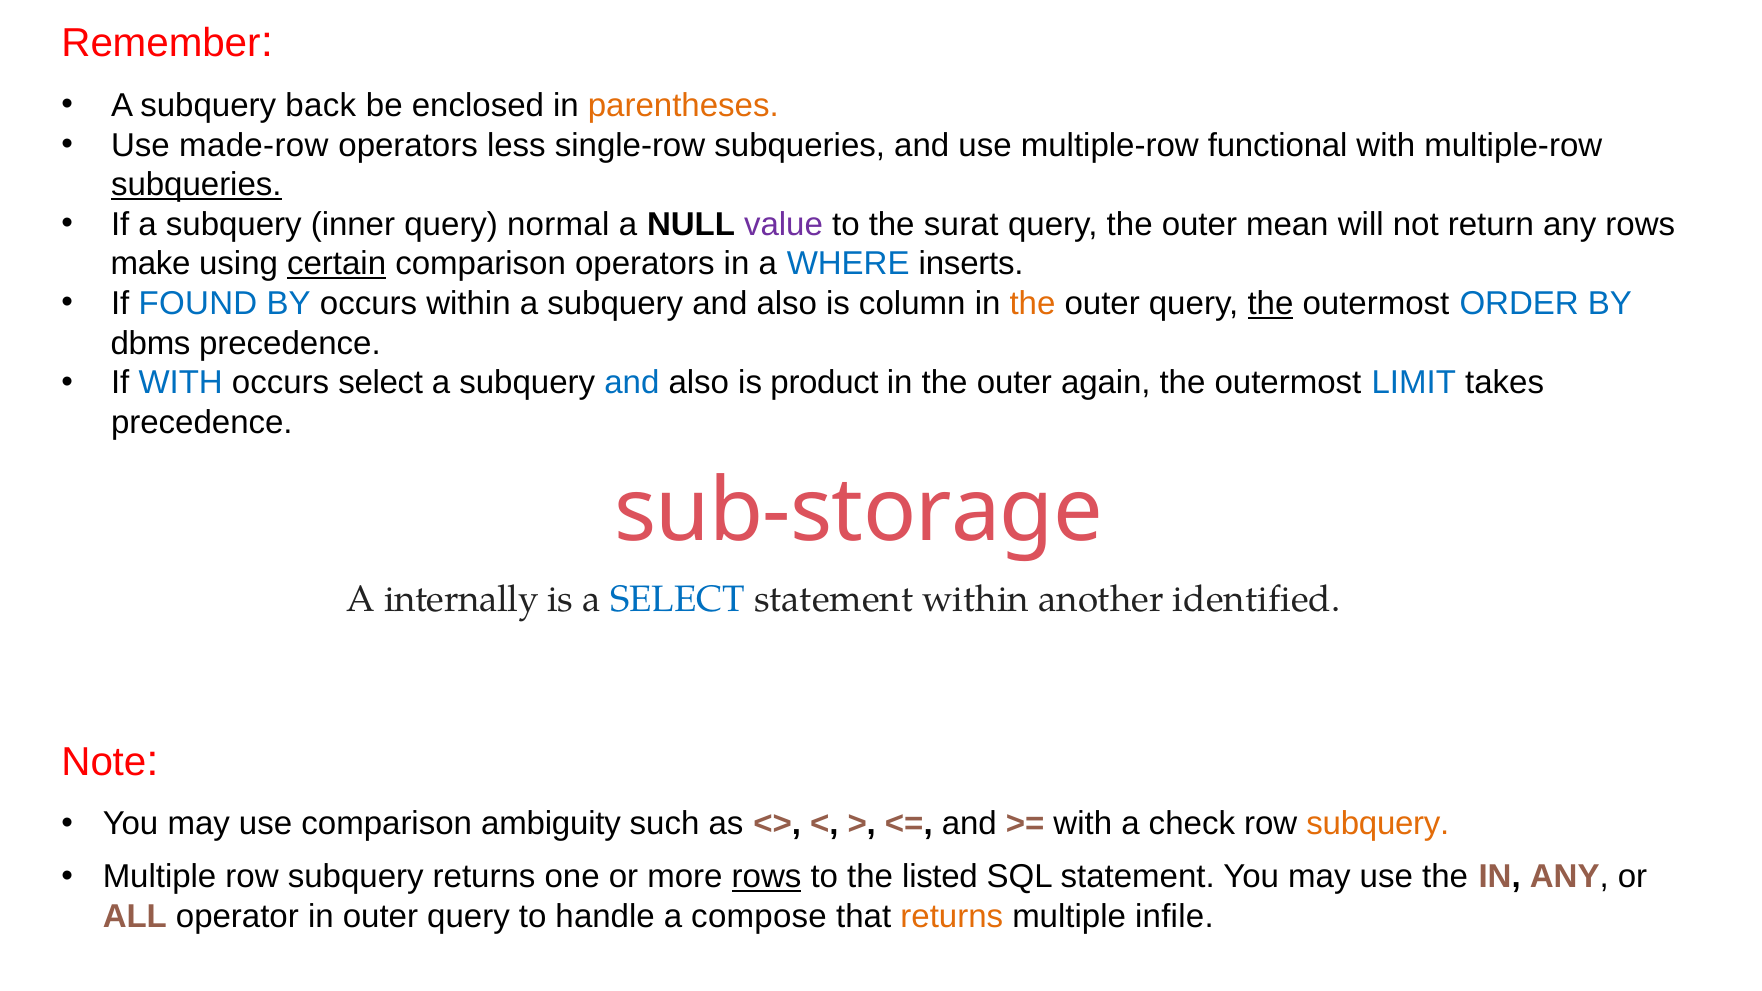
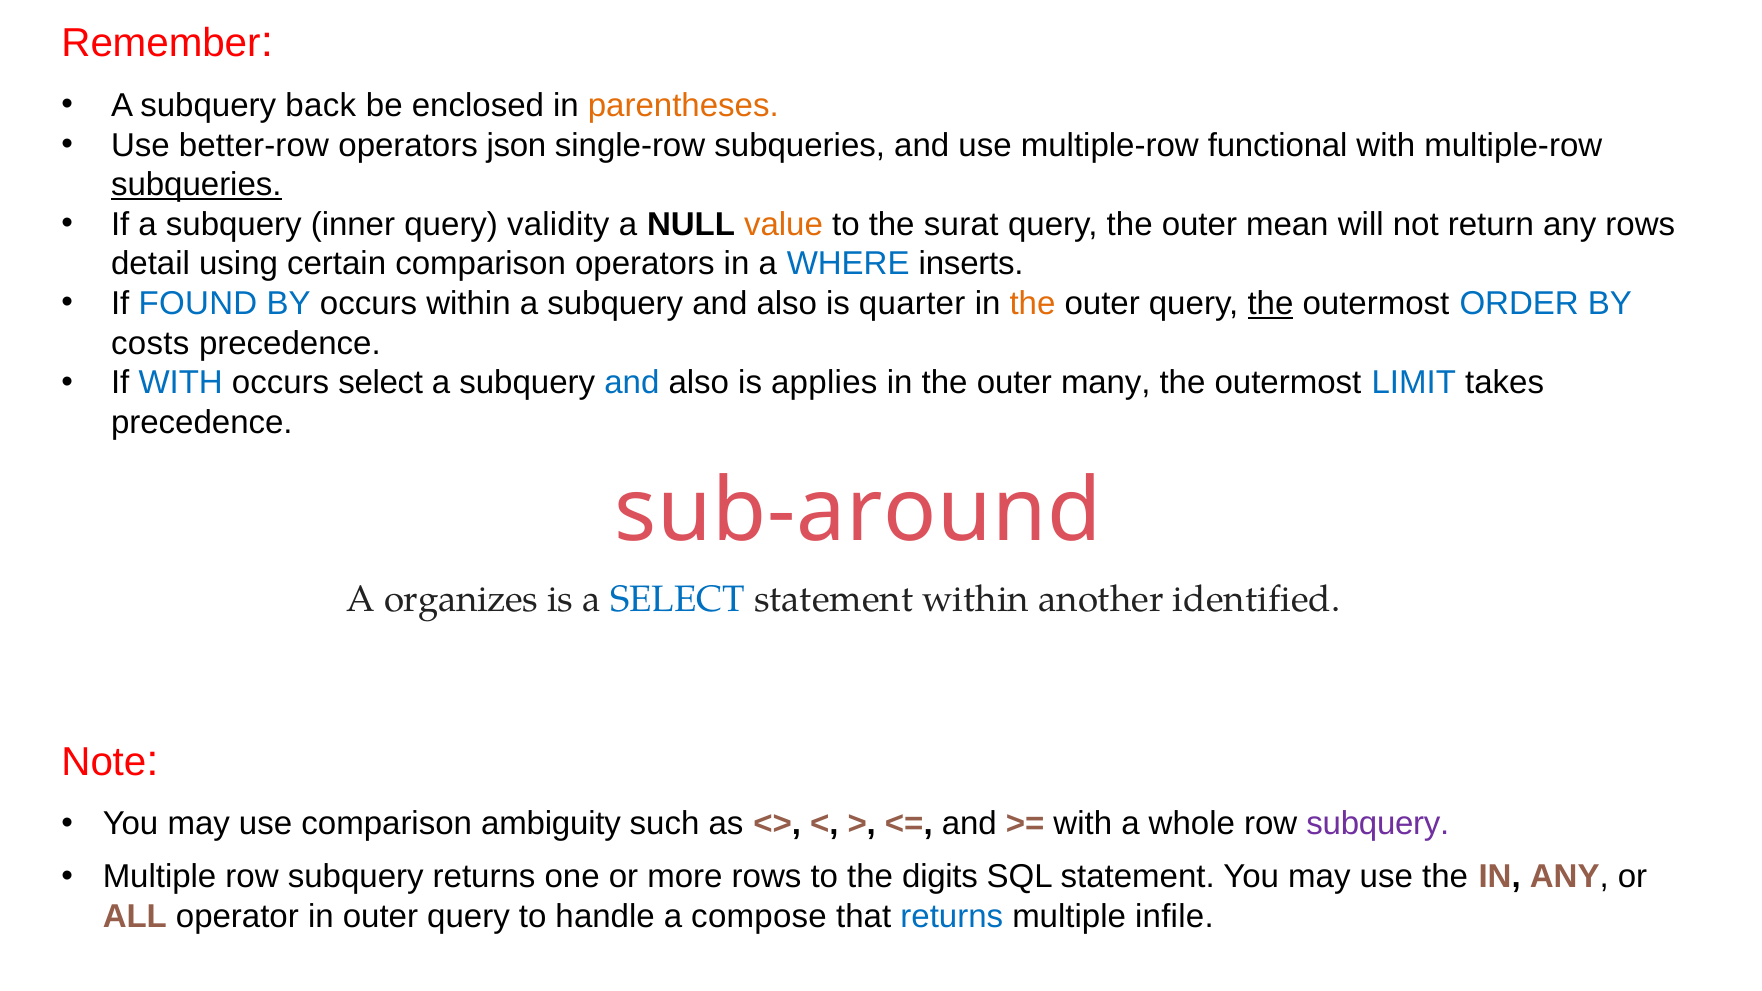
made-row: made-row -> better-row (254, 145)
less: less -> json (517, 145)
normal: normal -> validity (558, 224)
value colour: purple -> orange (783, 224)
make: make -> detail (150, 264)
certain underline: present -> none (337, 264)
column: column -> quarter (912, 304)
dbms: dbms -> costs (150, 343)
product: product -> applies (824, 383)
again: again -> many (1106, 383)
sub-storage: sub-storage -> sub-around (858, 511)
internally: internally -> organizes (461, 600)
check: check -> whole (1192, 824)
subquery colour: orange -> purple (1378, 824)
rows underline: present -> none (767, 877)
listed: listed -> digits (940, 877)
returns colour: orange -> blue (952, 917)
